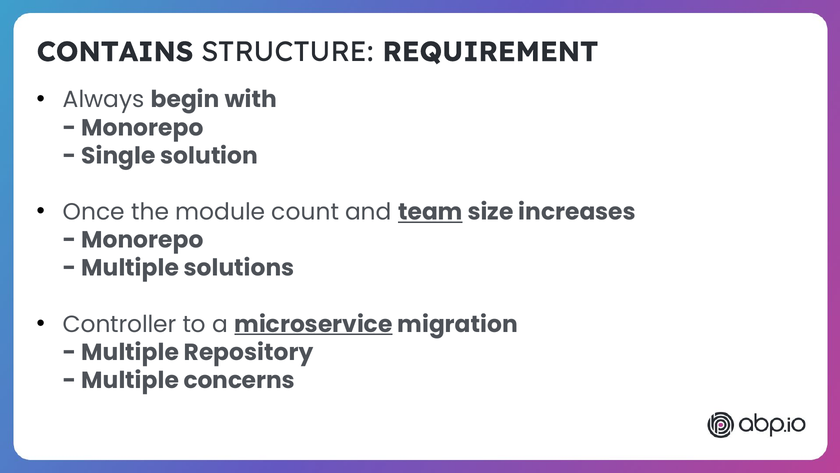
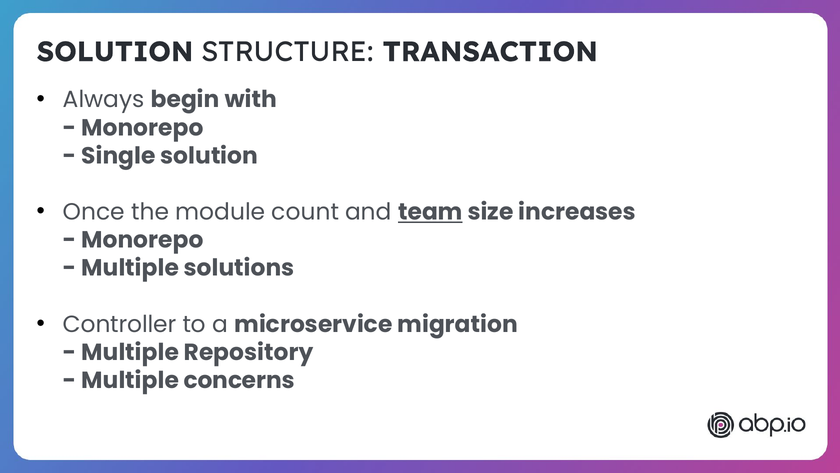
CONTAINS: CONTAINS -> SOLUTION (115, 52)
REQUIREMENT: REQUIREMENT -> TRANSACTION (490, 52)
microservice underline: present -> none (313, 324)
